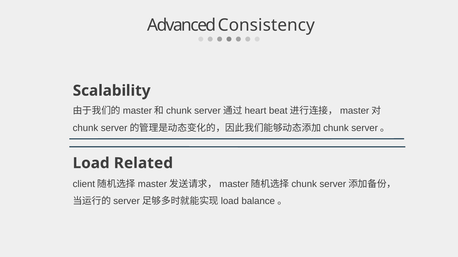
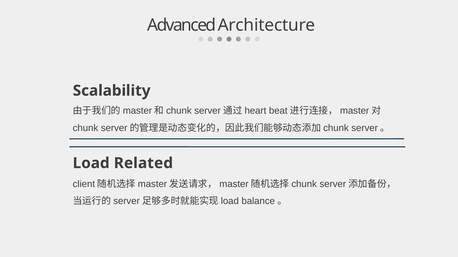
Consistency: Consistency -> Architecture (267, 25)
